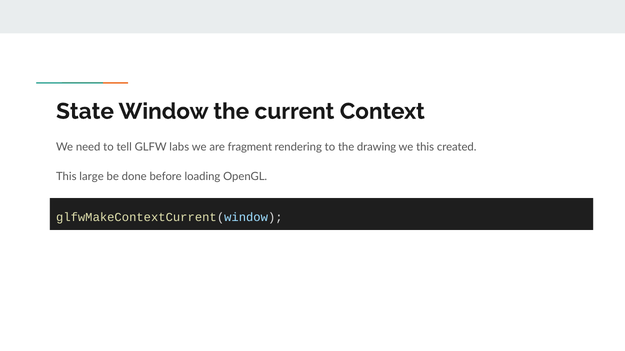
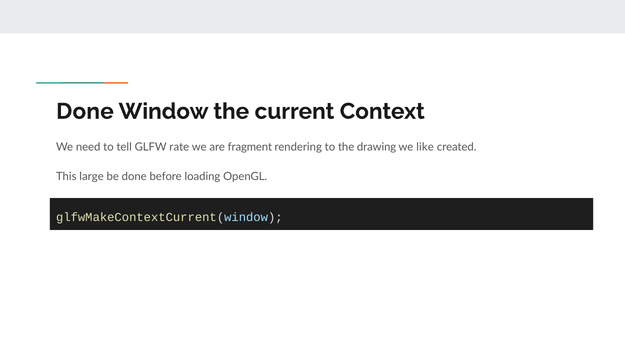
State: State -> Done (85, 112)
labs: labs -> rate (179, 148)
we this: this -> like (425, 148)
